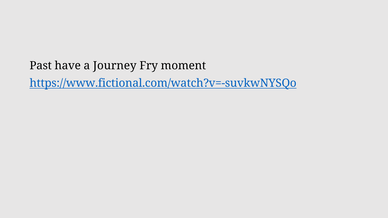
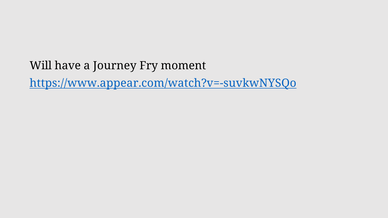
Past: Past -> Will (41, 66)
https://www.fictional.com/watch?v=-suvkwNYSQo: https://www.fictional.com/watch?v=-suvkwNYSQo -> https://www.appear.com/watch?v=-suvkwNYSQo (163, 83)
